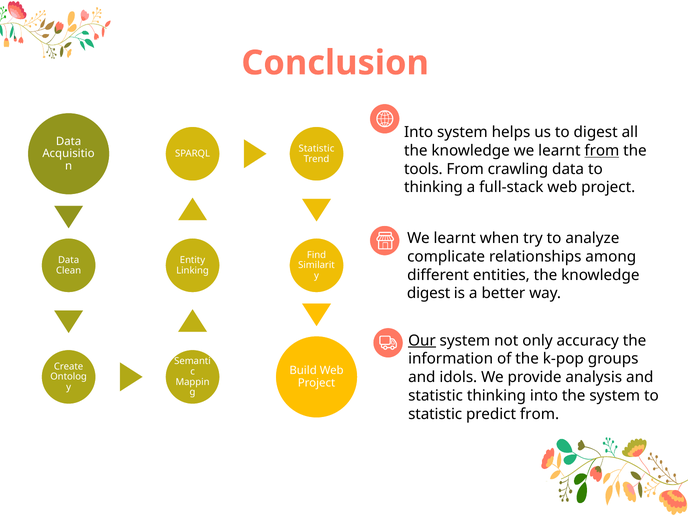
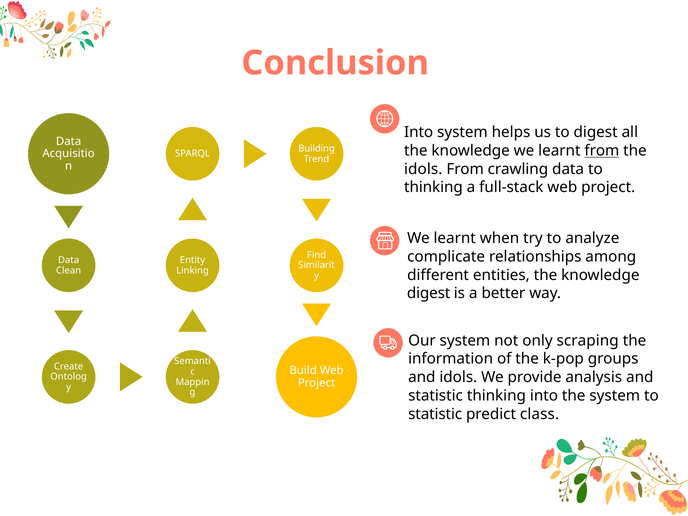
Statistic: Statistic -> Building (317, 149)
tools: tools -> idols (423, 169)
Our underline: present -> none (422, 341)
accuracy: accuracy -> scraping (588, 341)
predict from: from -> class (540, 414)
